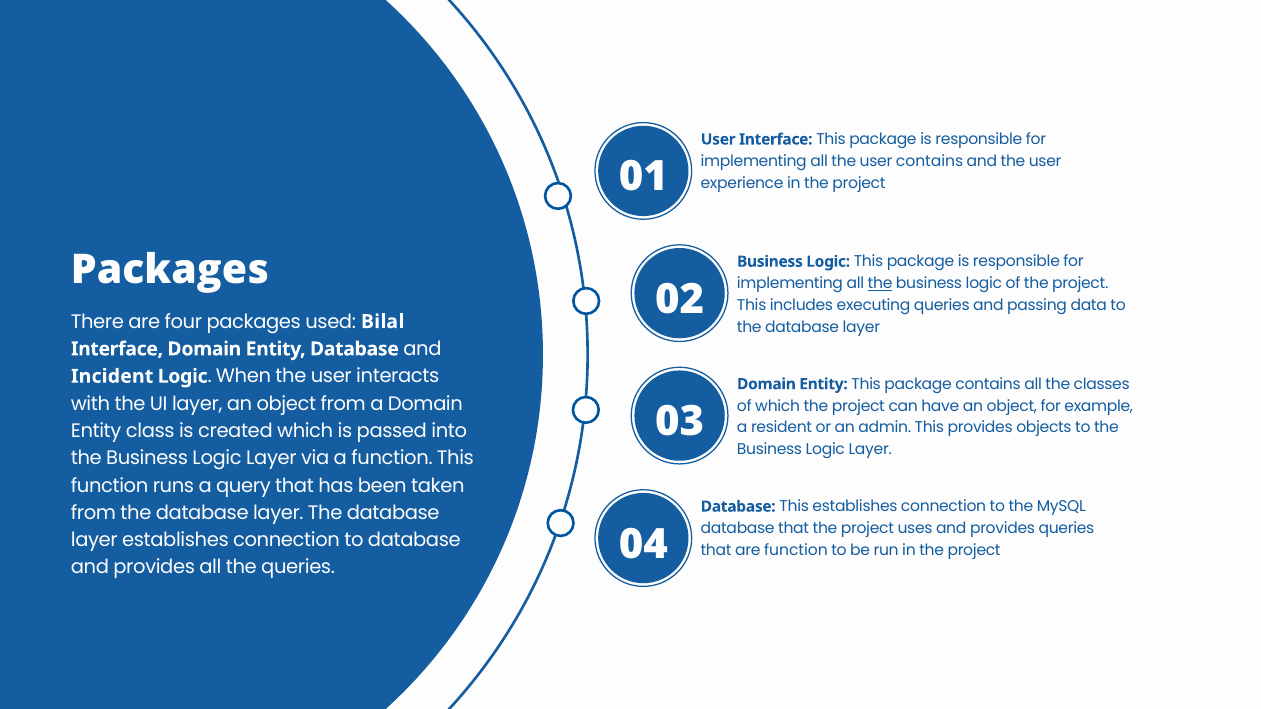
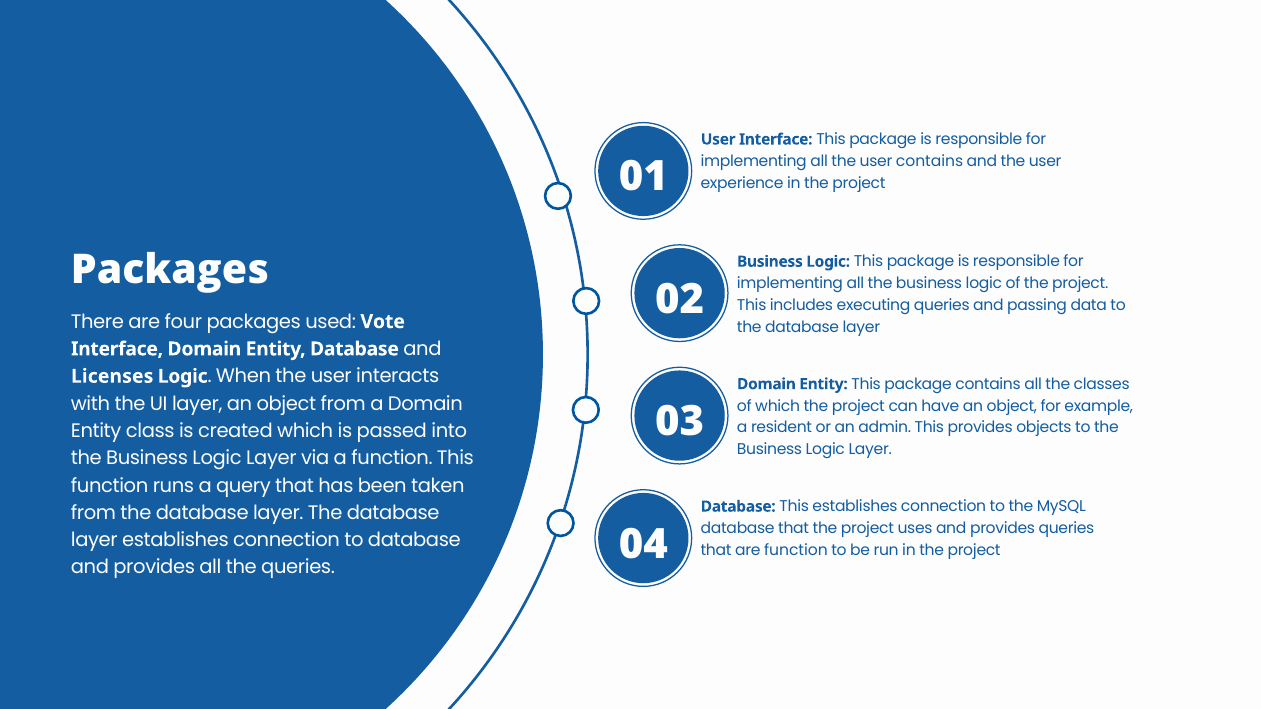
the underline: present -> none (880, 284)
Bilal: Bilal -> Vote (383, 322)
Incident: Incident -> Licenses (112, 376)
